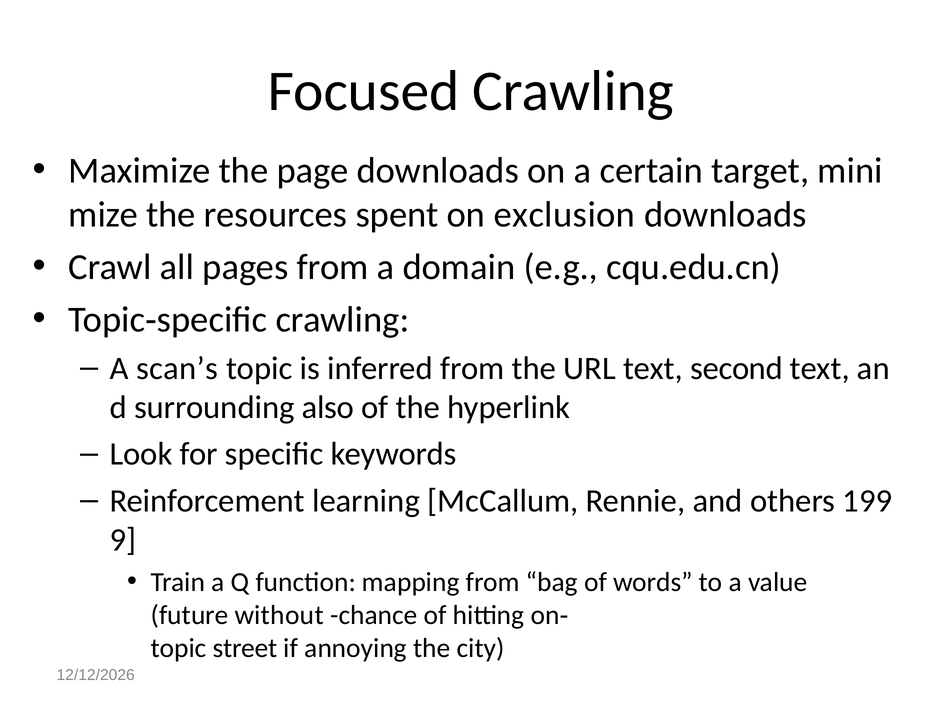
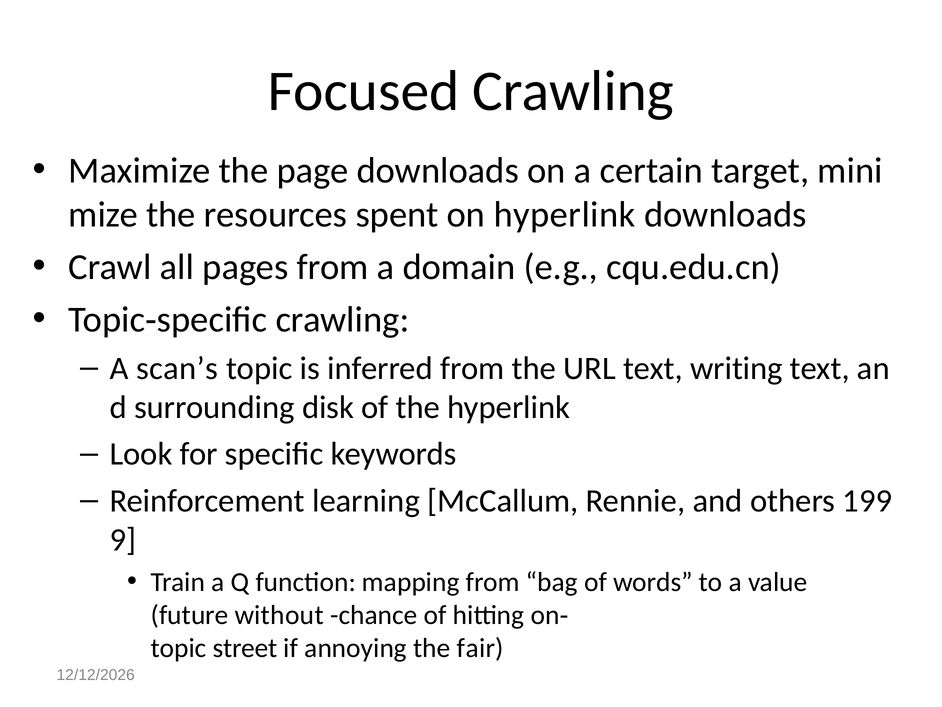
on exclusion: exclusion -> hyperlink (564, 215)
second: second -> writing (736, 368)
also: also -> disk (328, 407)
city: city -> fair (480, 648)
